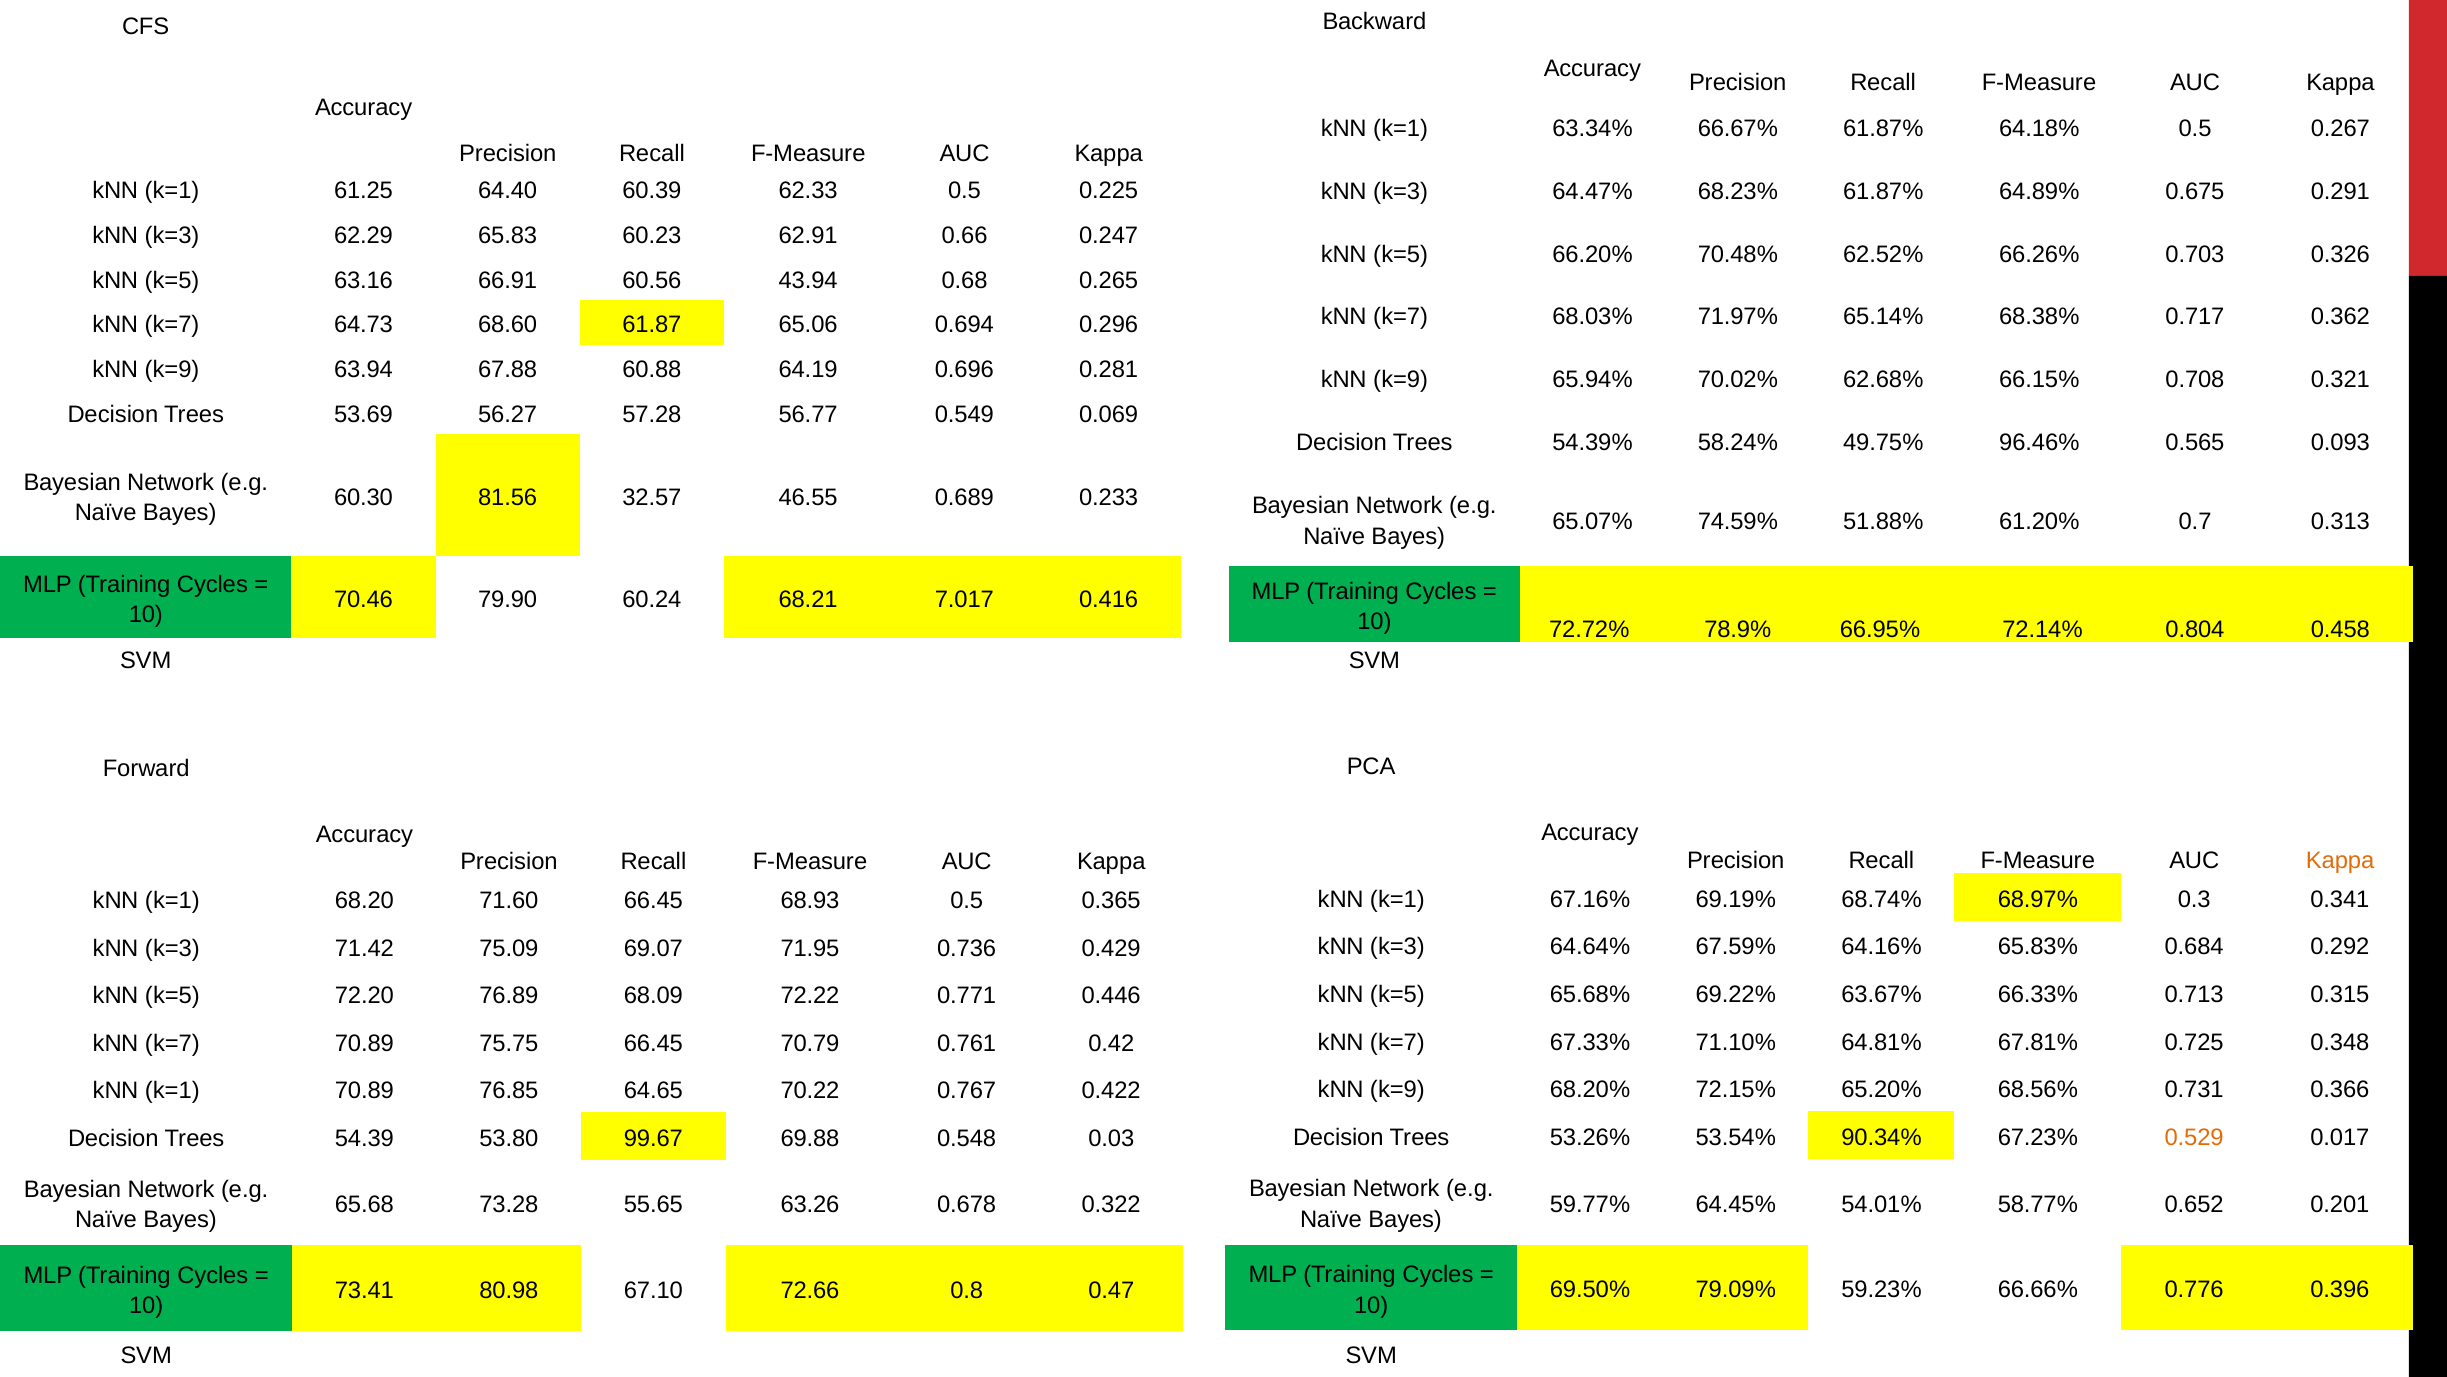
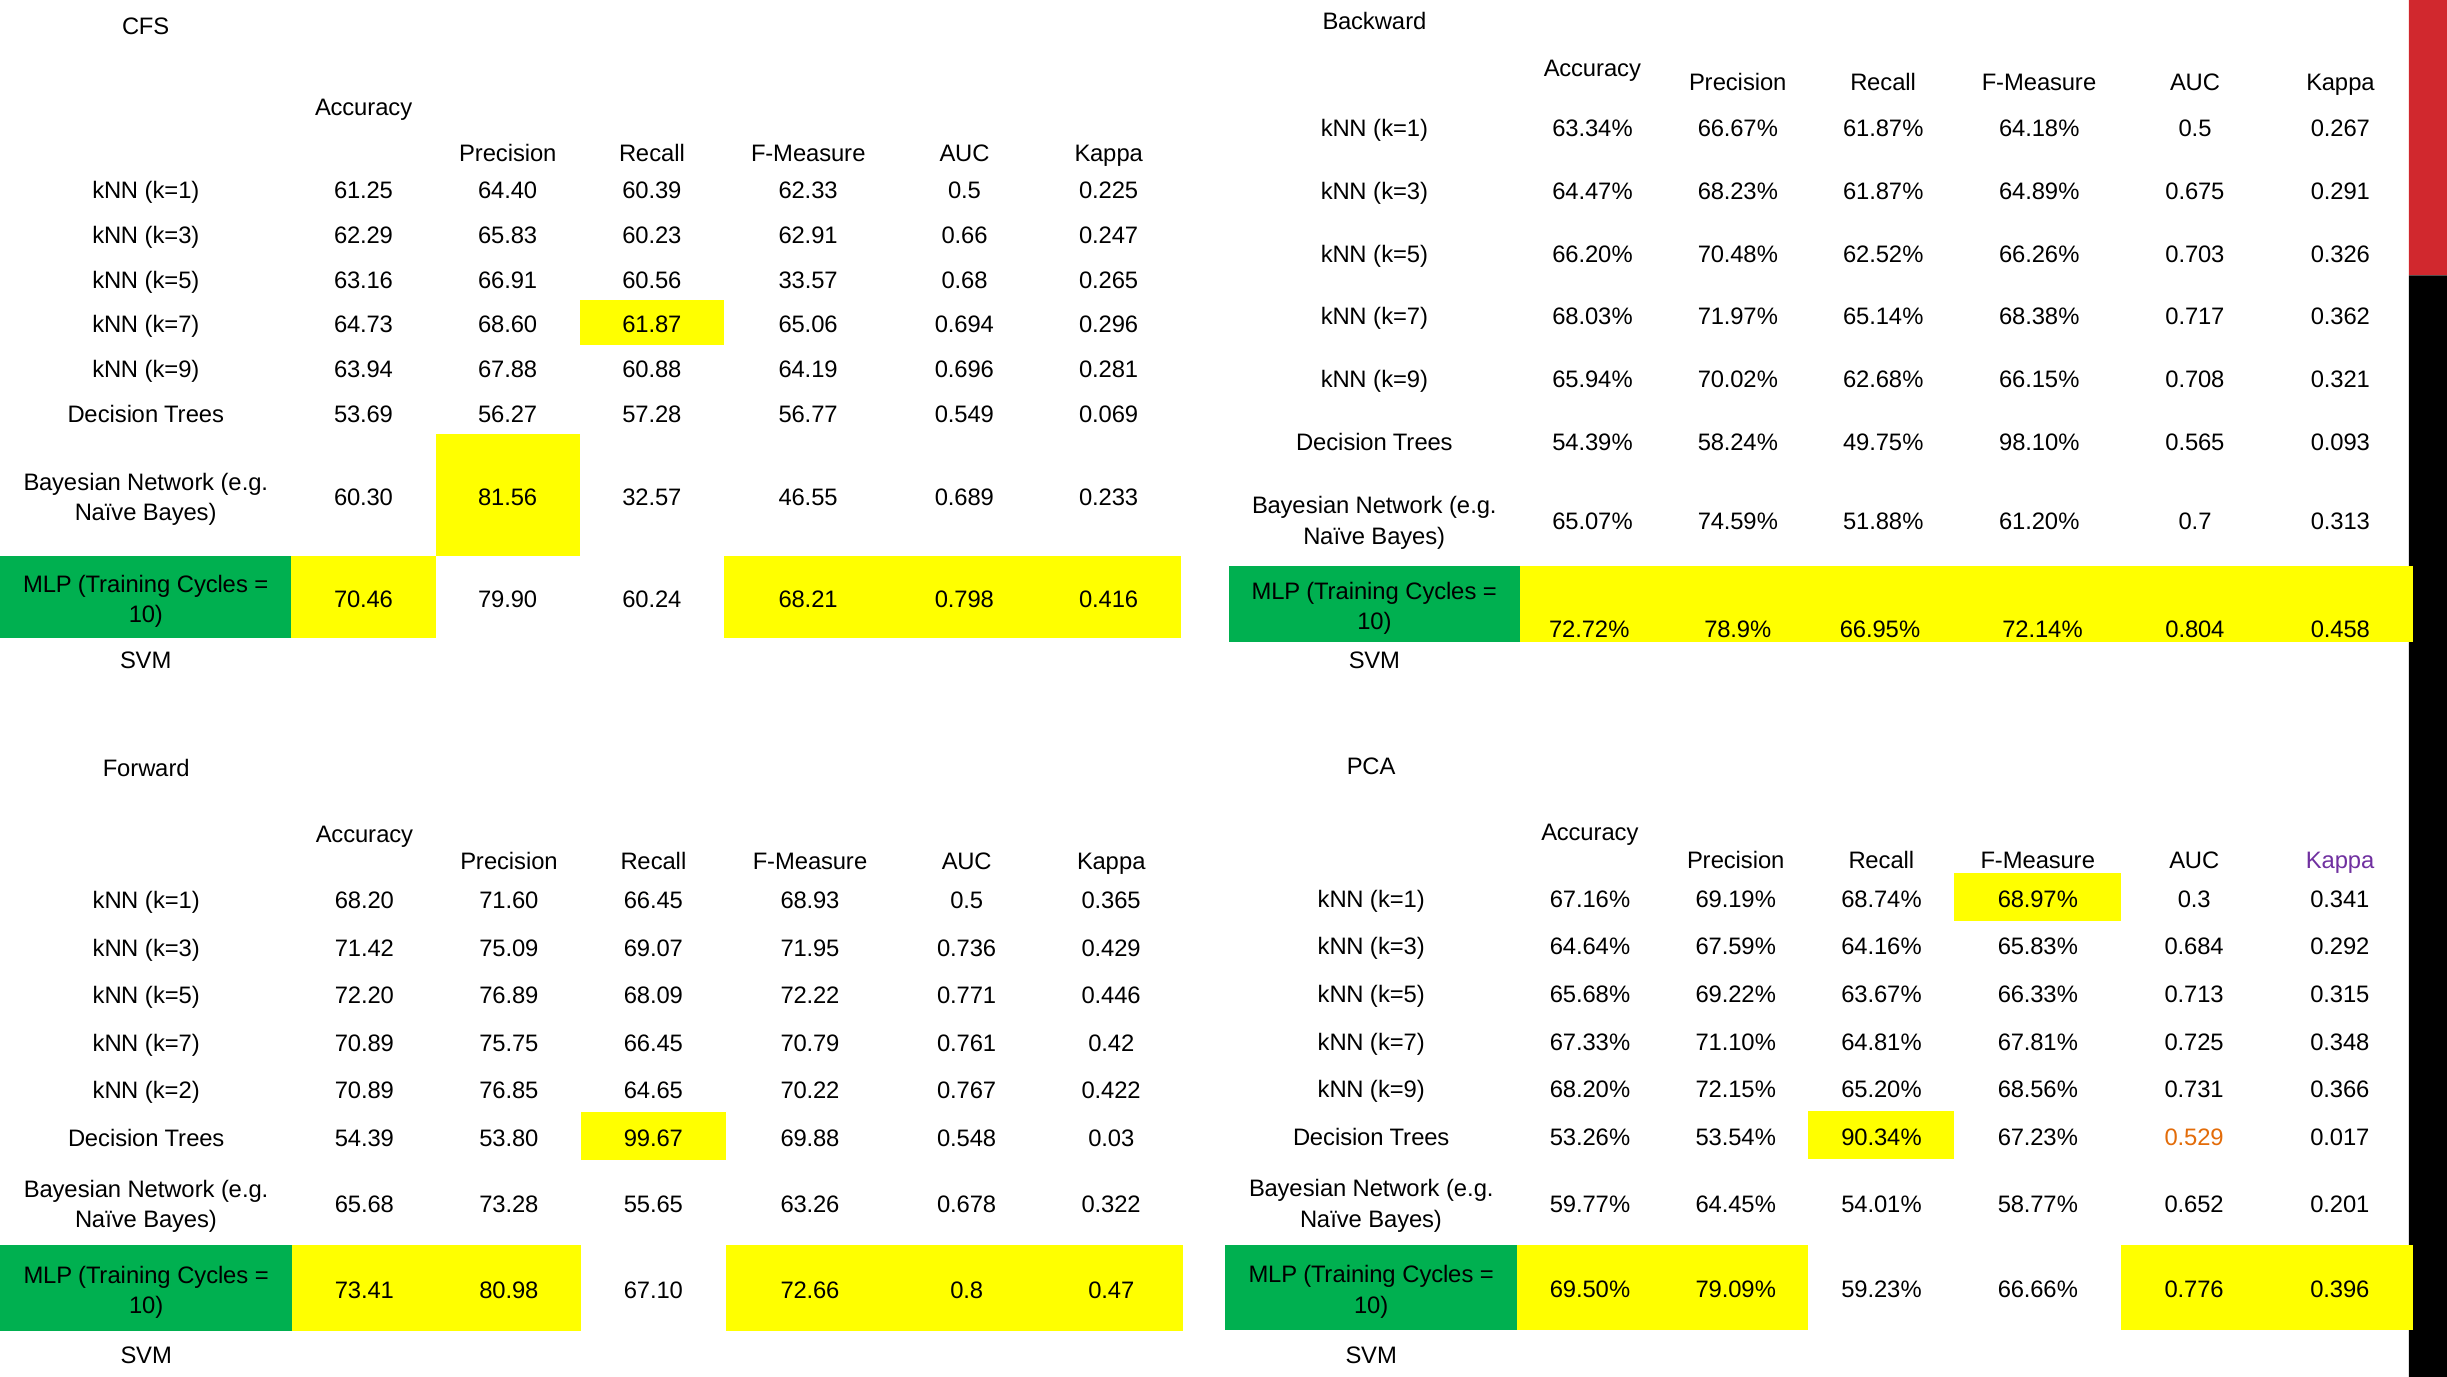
43.94: 43.94 -> 33.57 (808, 280)
96.46%: 96.46% -> 98.10% (2039, 442)
7.017: 7.017 -> 0.798 (964, 599)
Kappa colour: orange -> purple (2340, 860)
k=1: k=1 -> k=2 (172, 1090)
